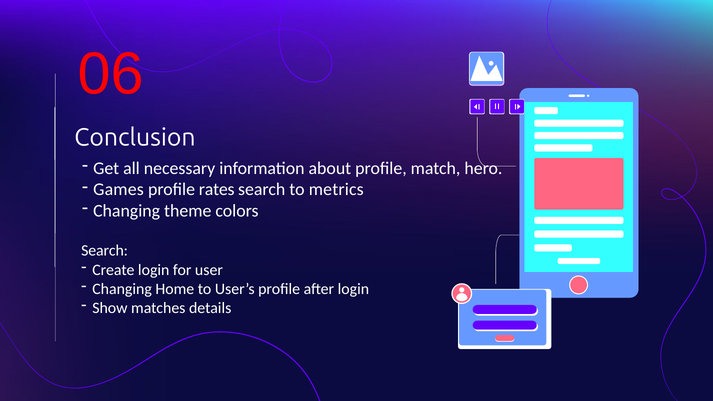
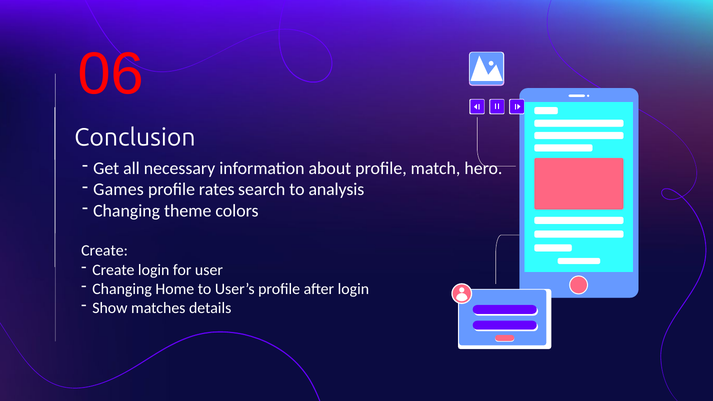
metrics: metrics -> analysis (336, 190)
Search: Search -> Create (105, 251)
